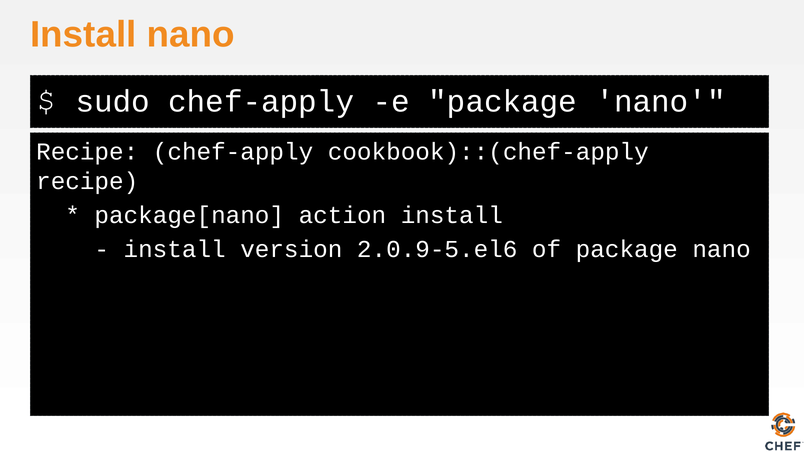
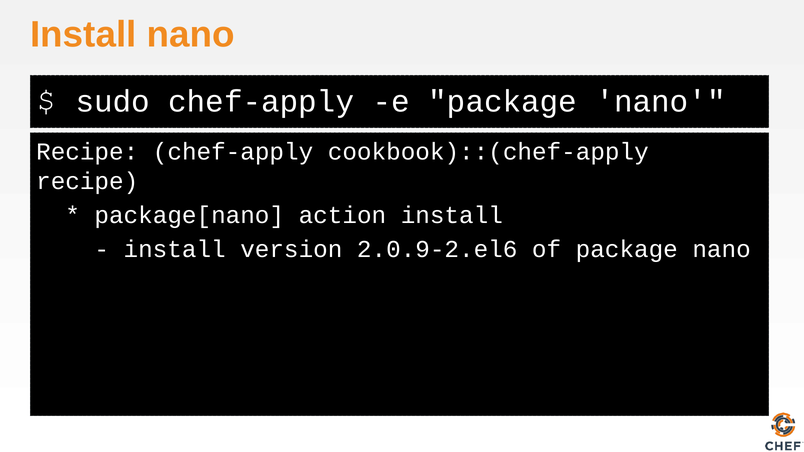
2.0.9-5.el6: 2.0.9-5.el6 -> 2.0.9-2.el6 (437, 250)
